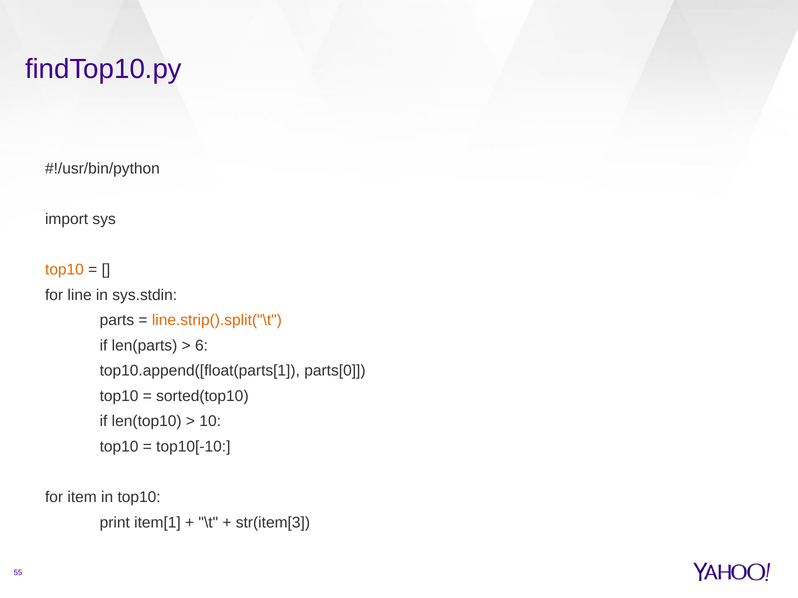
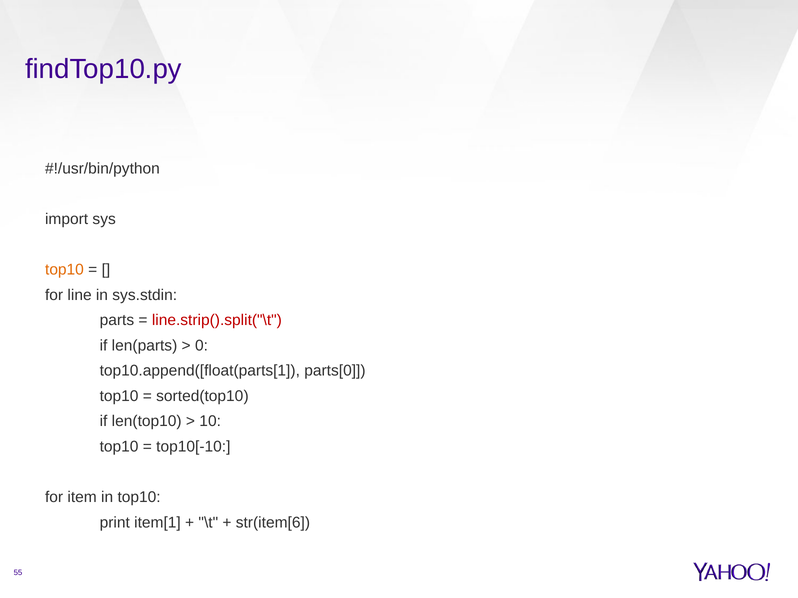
line.strip().split("\t colour: orange -> red (217, 321)
6: 6 -> 0 (201, 346)
str(item[3: str(item[3 -> str(item[6 (273, 523)
